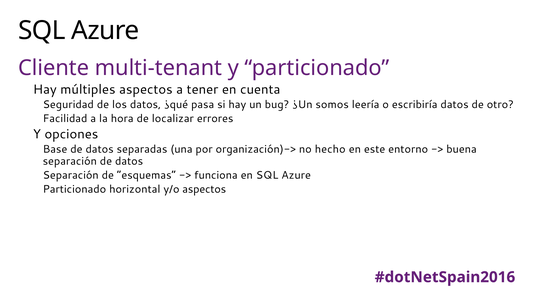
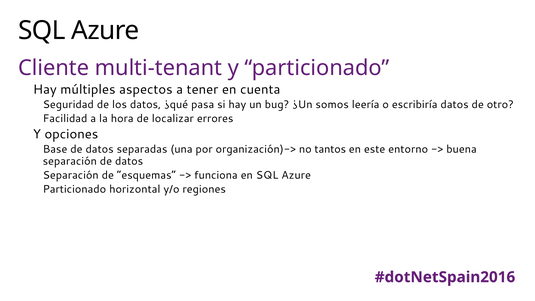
hecho: hecho -> tantos (330, 149)
y/o aspectos: aspectos -> regiones (204, 189)
